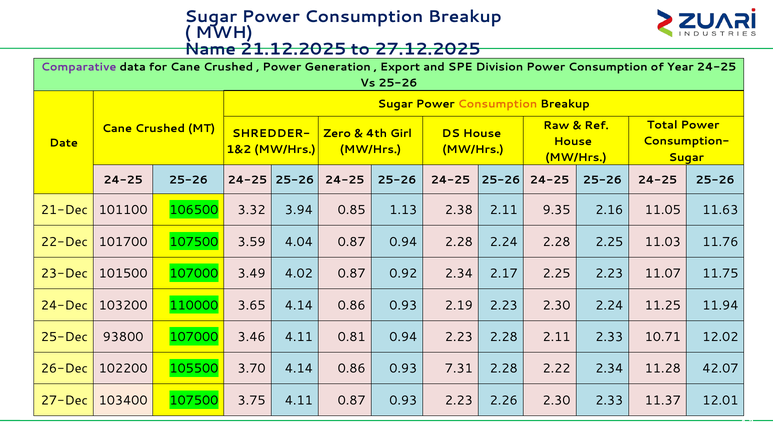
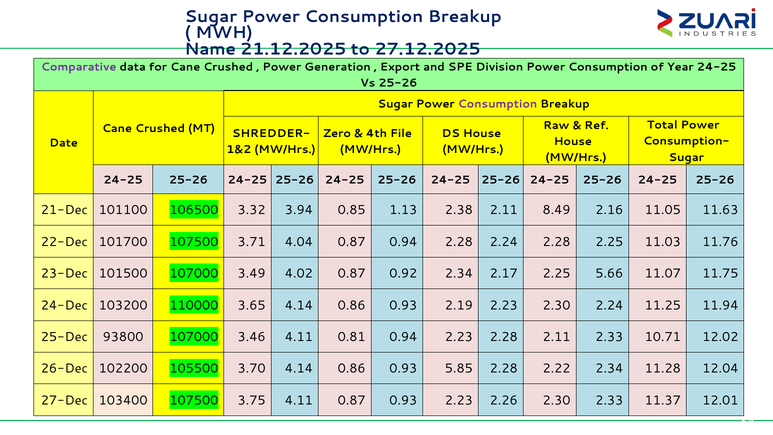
Consumption colour: orange -> purple (498, 104)
Girl: Girl -> File (401, 133)
9.35: 9.35 -> 8.49 (557, 210)
3.59: 3.59 -> 3.71 (252, 242)
2.25 2.23: 2.23 -> 5.66 (609, 273)
7.31: 7.31 -> 5.85 (459, 369)
42.07: 42.07 -> 12.04 (720, 369)
